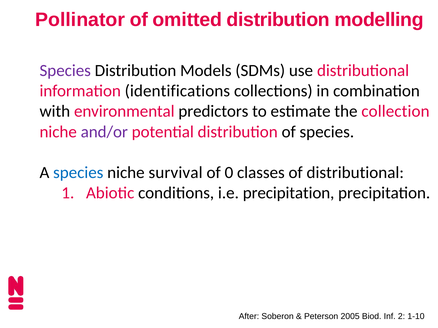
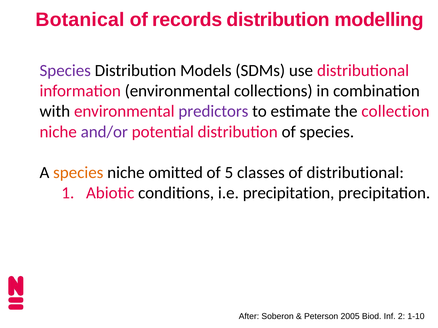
Pollinator: Pollinator -> Botanical (80, 20)
omitted: omitted -> records (187, 20)
information identifications: identifications -> environmental (177, 91)
predictors colour: black -> purple (213, 111)
species colour: blue -> orange (78, 173)
survival: survival -> omitted (176, 173)
0: 0 -> 5 (229, 173)
